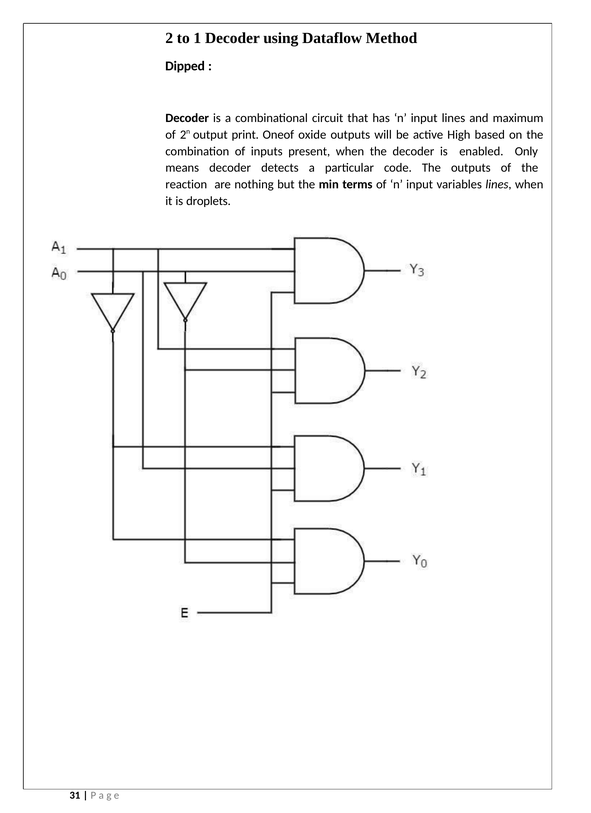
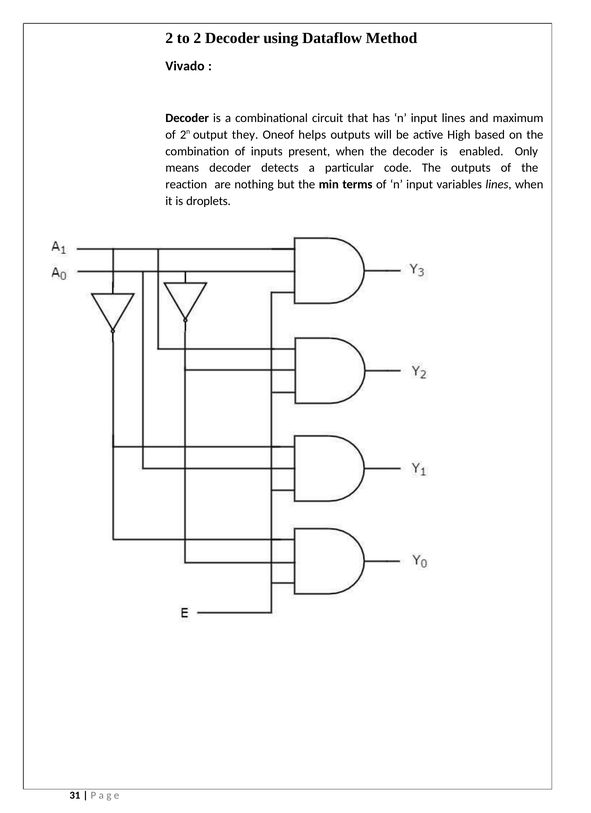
to 1: 1 -> 2 (197, 38)
Dipped: Dipped -> Vivado (185, 66)
print: print -> they (245, 135)
oxide: oxide -> helps (312, 135)
